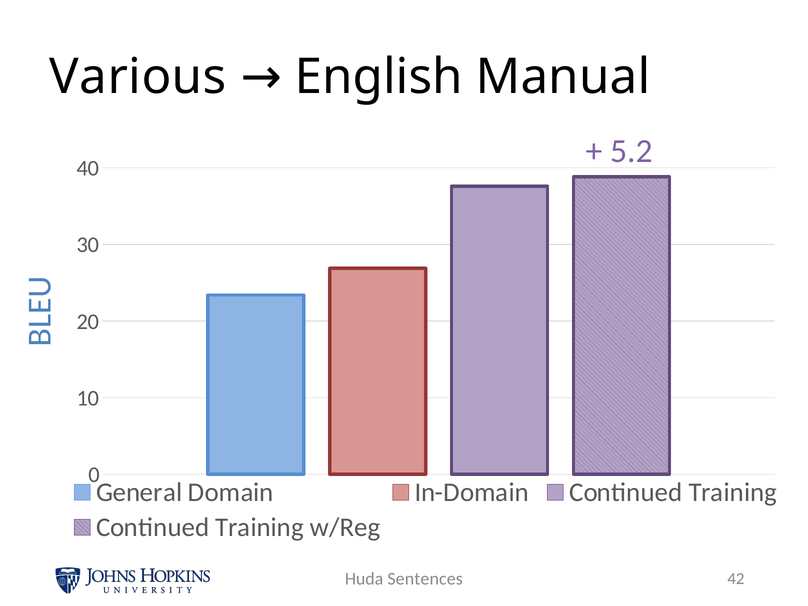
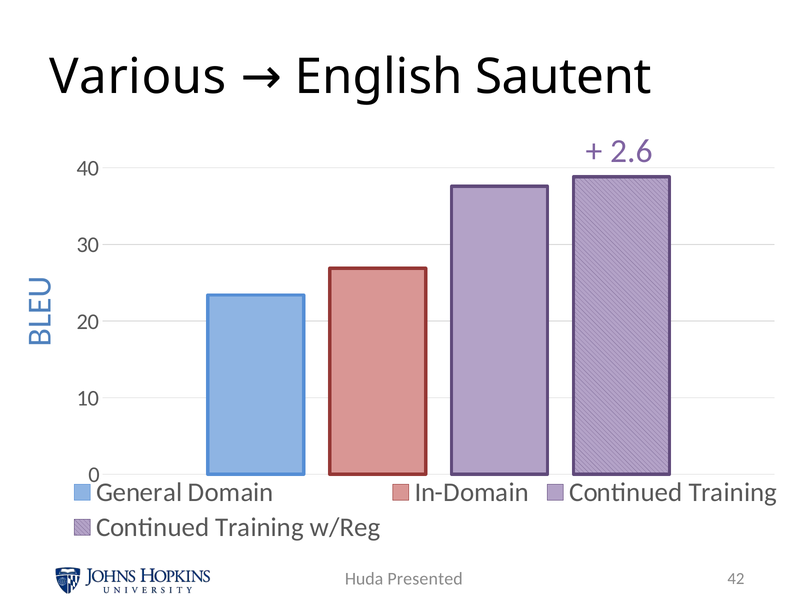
Manual: Manual -> Sautent (563, 77)
5.2: 5.2 -> 2.6 (631, 151)
Sentences: Sentences -> Presented (425, 579)
